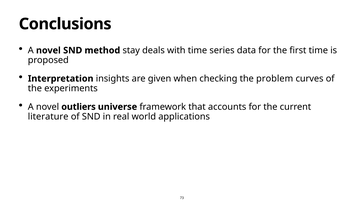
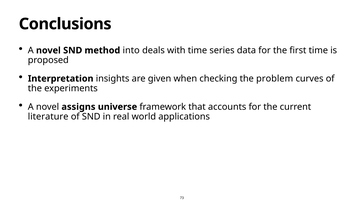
stay: stay -> into (131, 50)
outliers: outliers -> assigns (78, 107)
